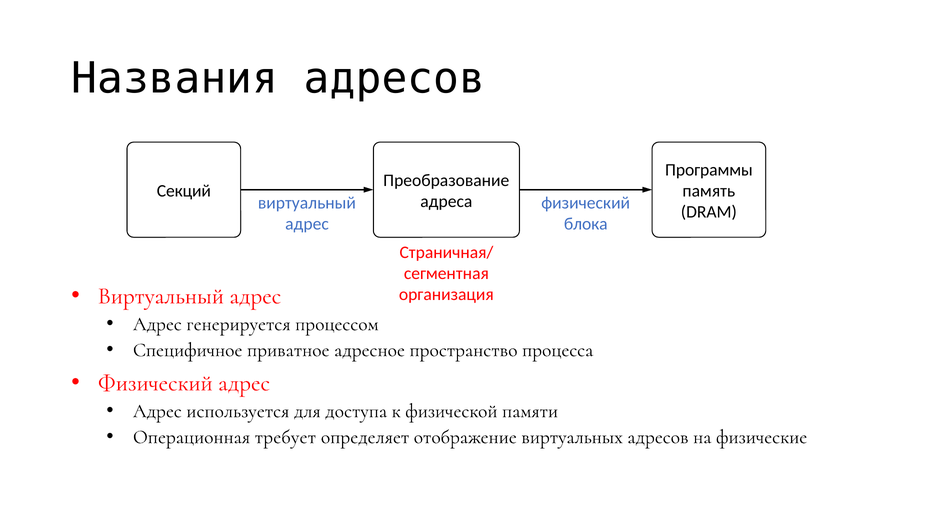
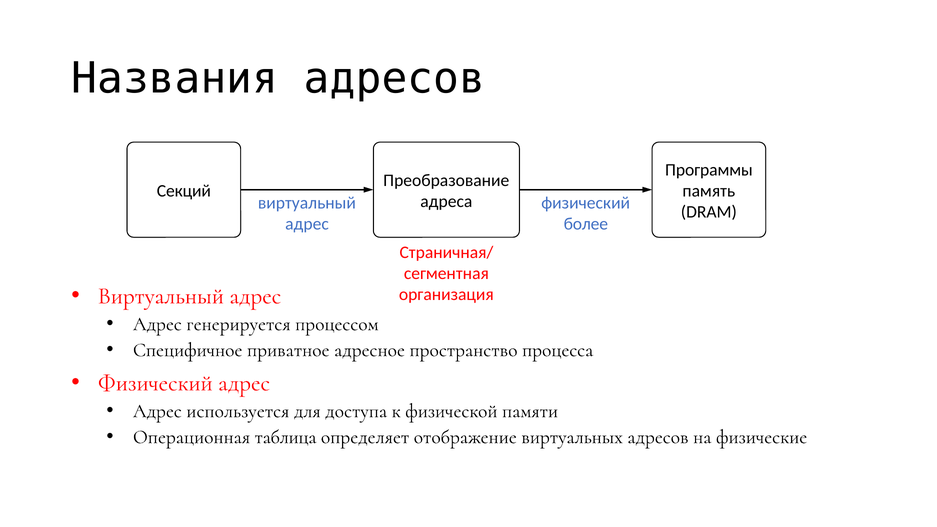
блока: блока -> более (586, 224)
требует: требует -> таблица (286, 437)
